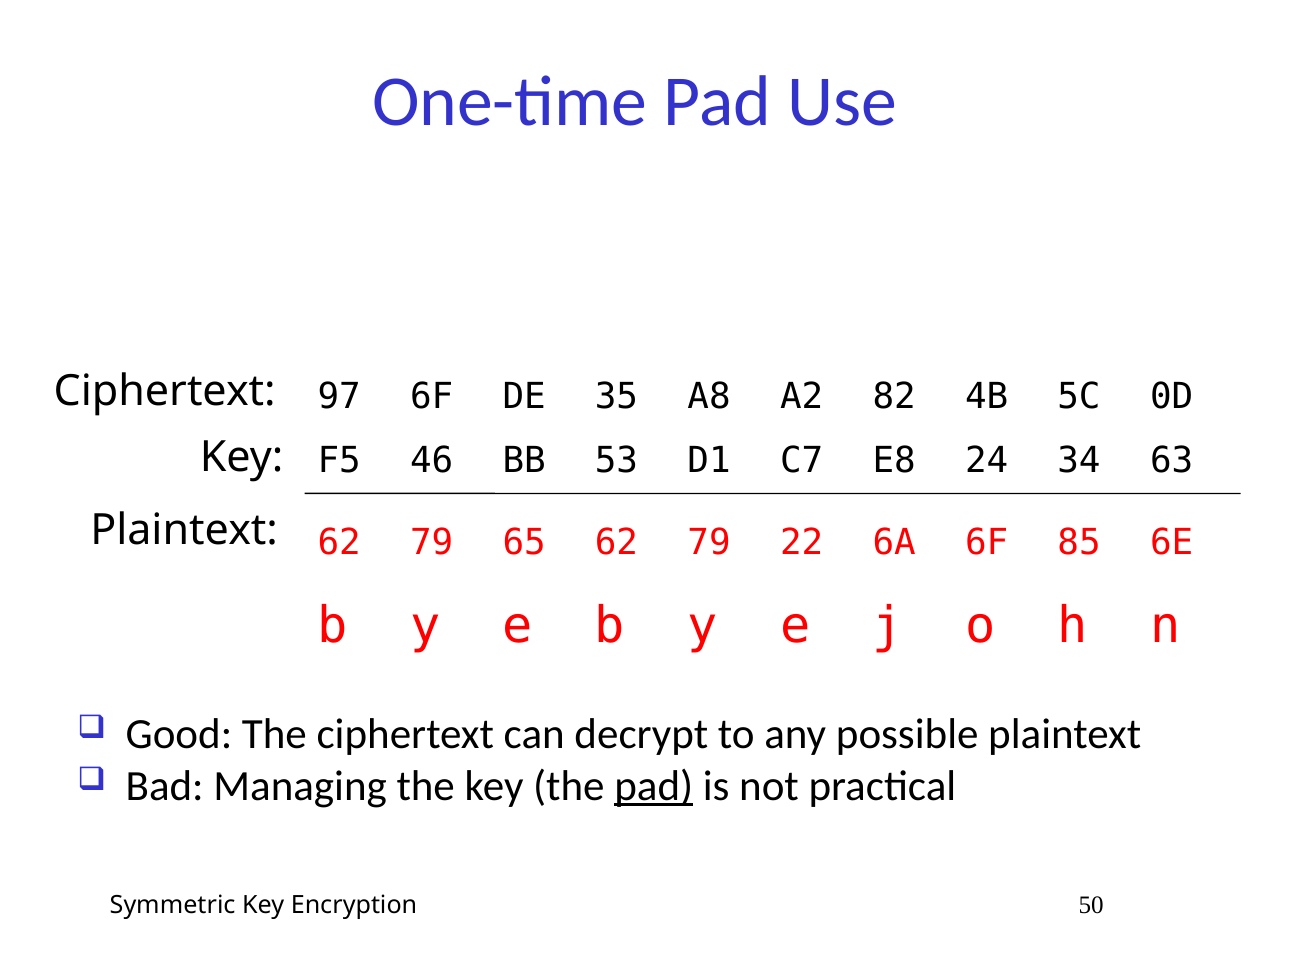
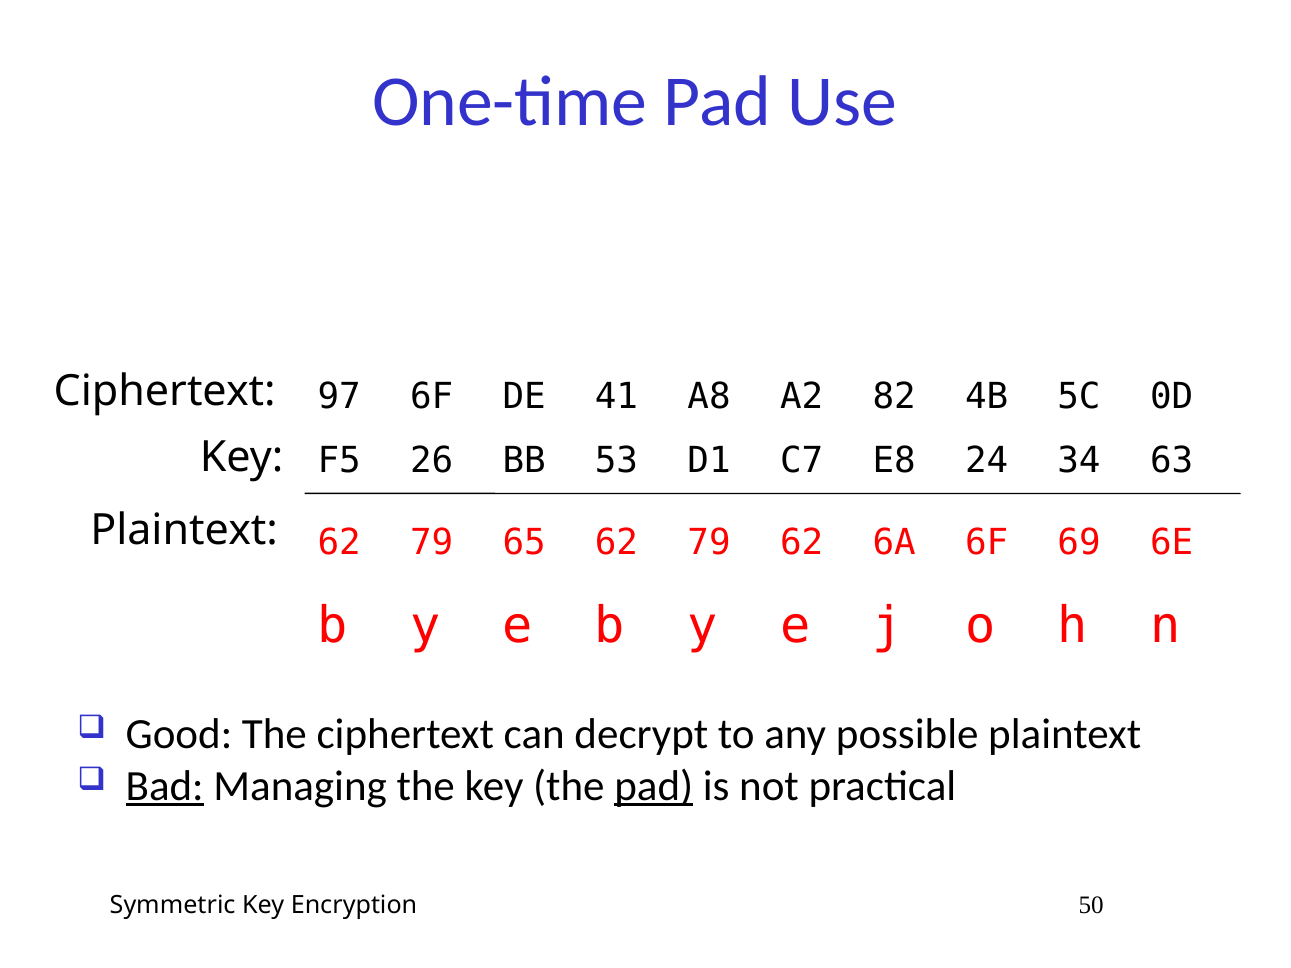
35: 35 -> 41 (617, 397)
46: 46 -> 26 (432, 460)
79 22: 22 -> 62 (802, 543)
85: 85 -> 69 (1079, 543)
Bad underline: none -> present (165, 786)
